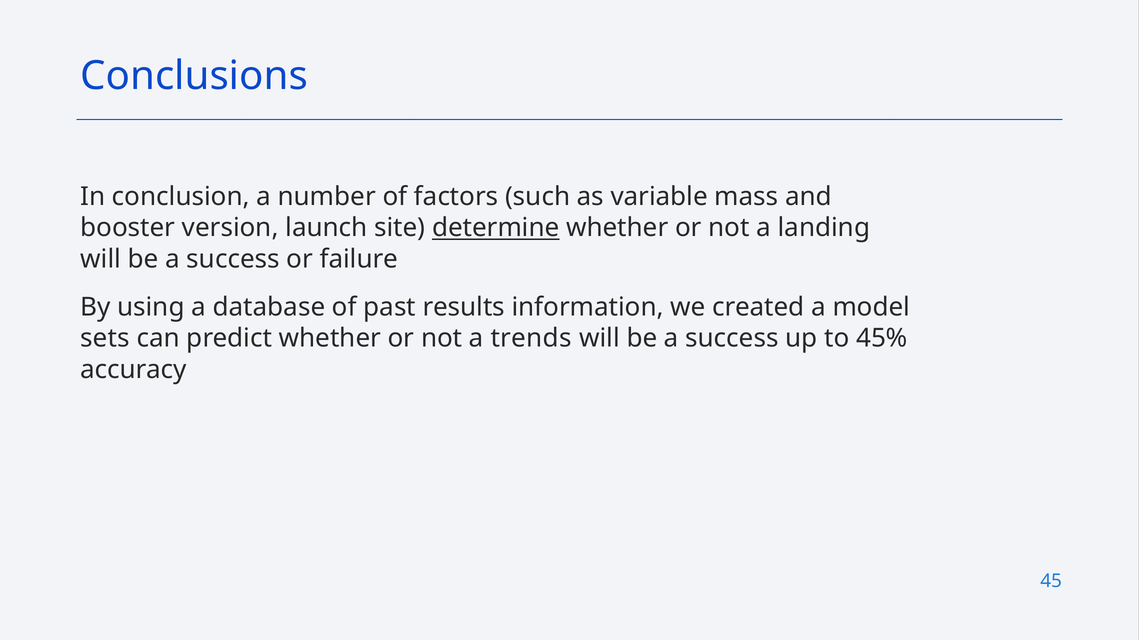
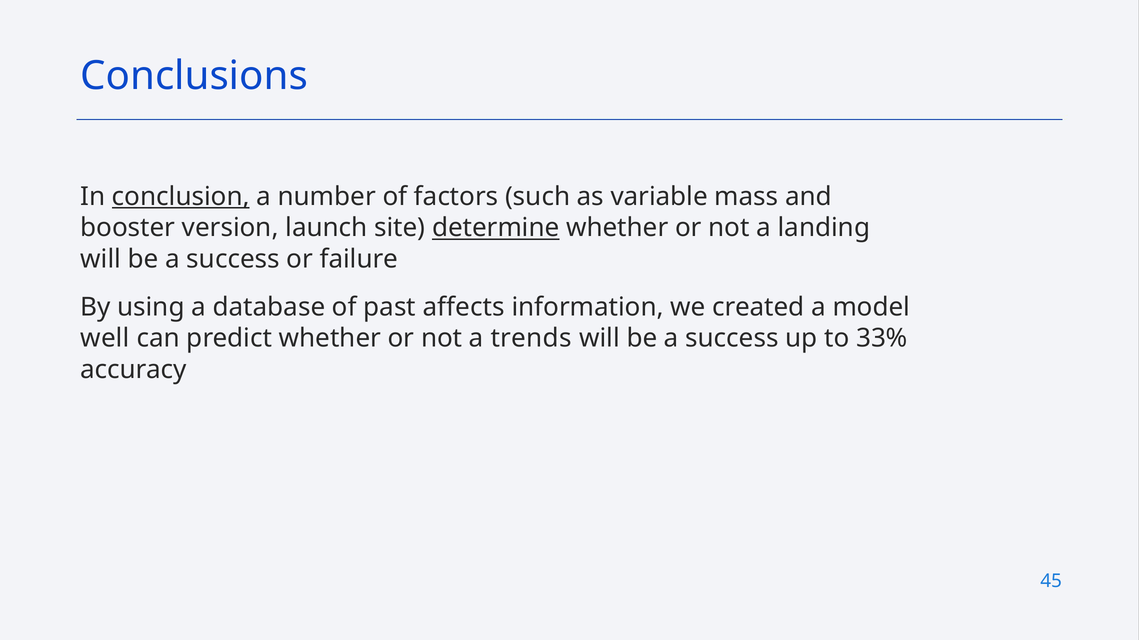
conclusion underline: none -> present (181, 197)
results: results -> affects (464, 307)
sets: sets -> well (105, 339)
45%: 45% -> 33% (882, 339)
